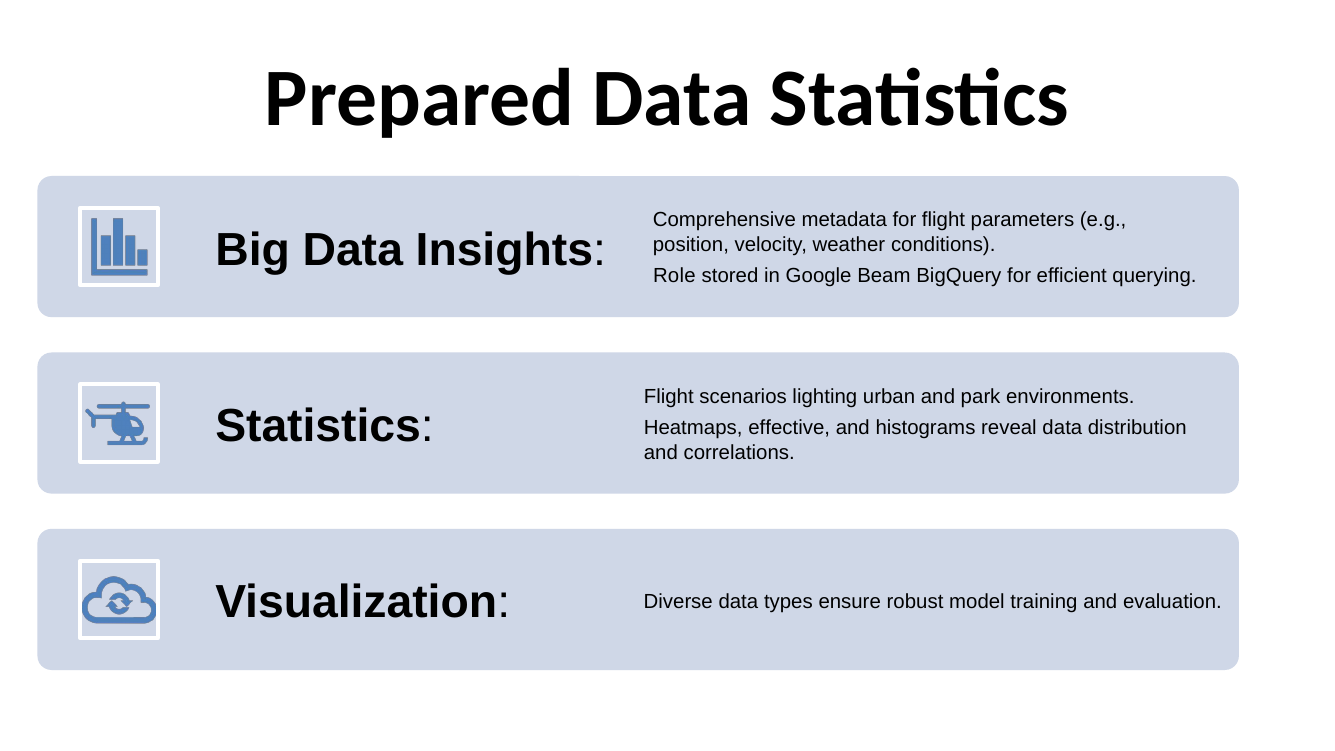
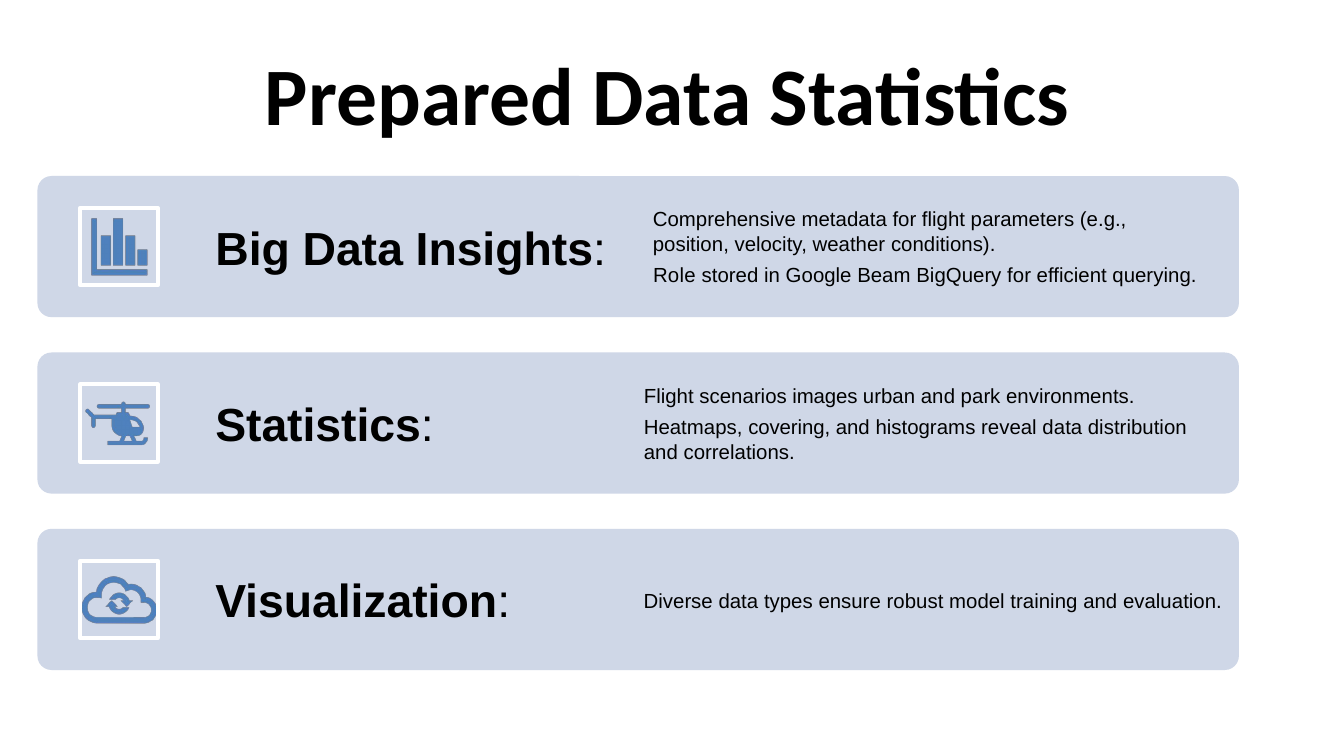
lighting: lighting -> images (825, 396)
effective: effective -> covering (789, 428)
